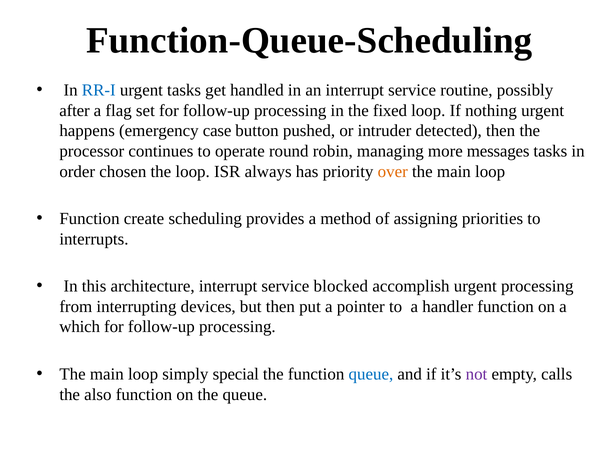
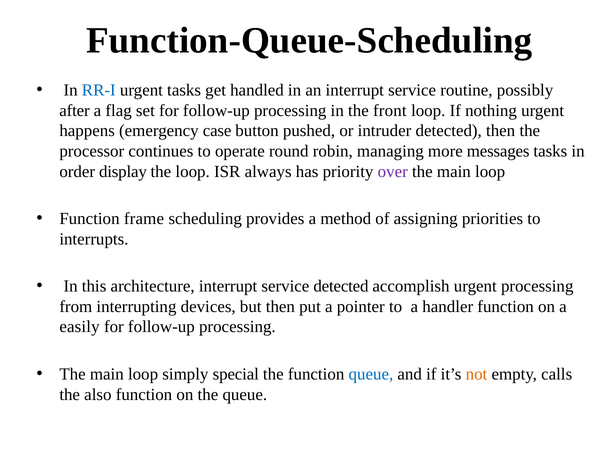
fixed: fixed -> front (390, 111)
chosen: chosen -> display (123, 172)
over colour: orange -> purple (393, 172)
create: create -> frame (144, 219)
service blocked: blocked -> detected (341, 287)
which: which -> easily (80, 327)
not colour: purple -> orange (476, 375)
